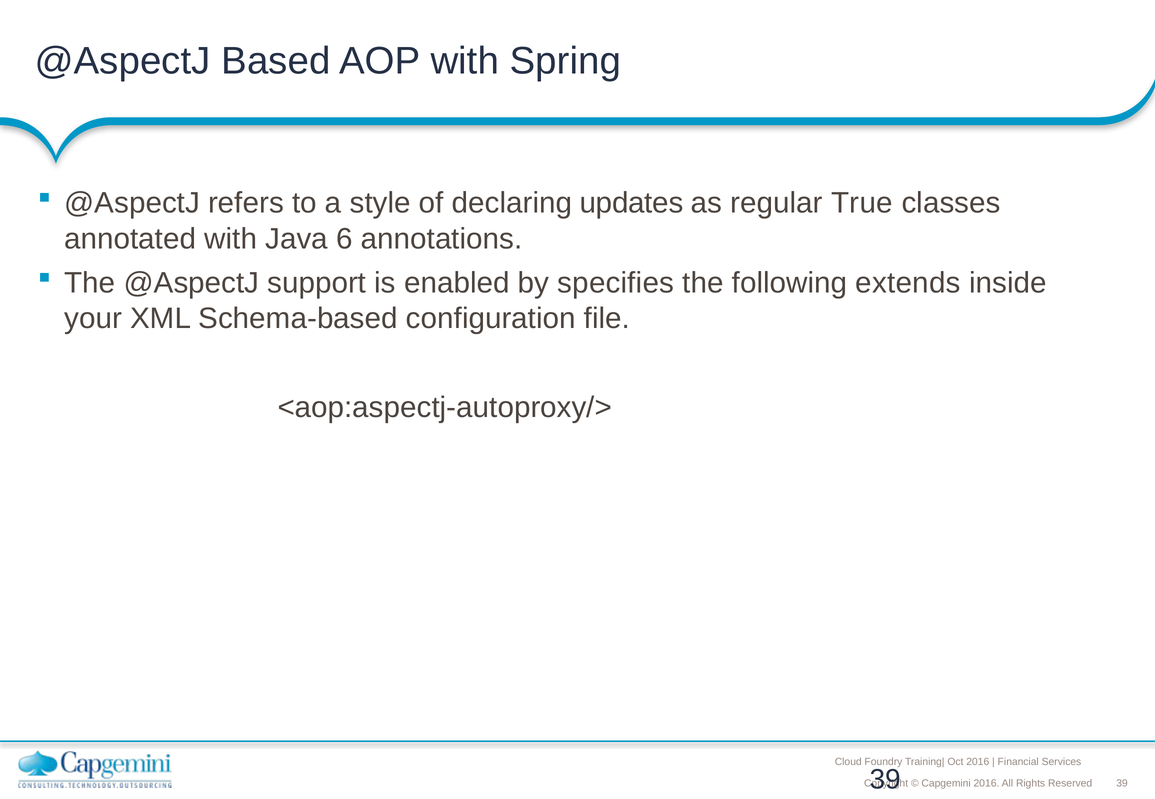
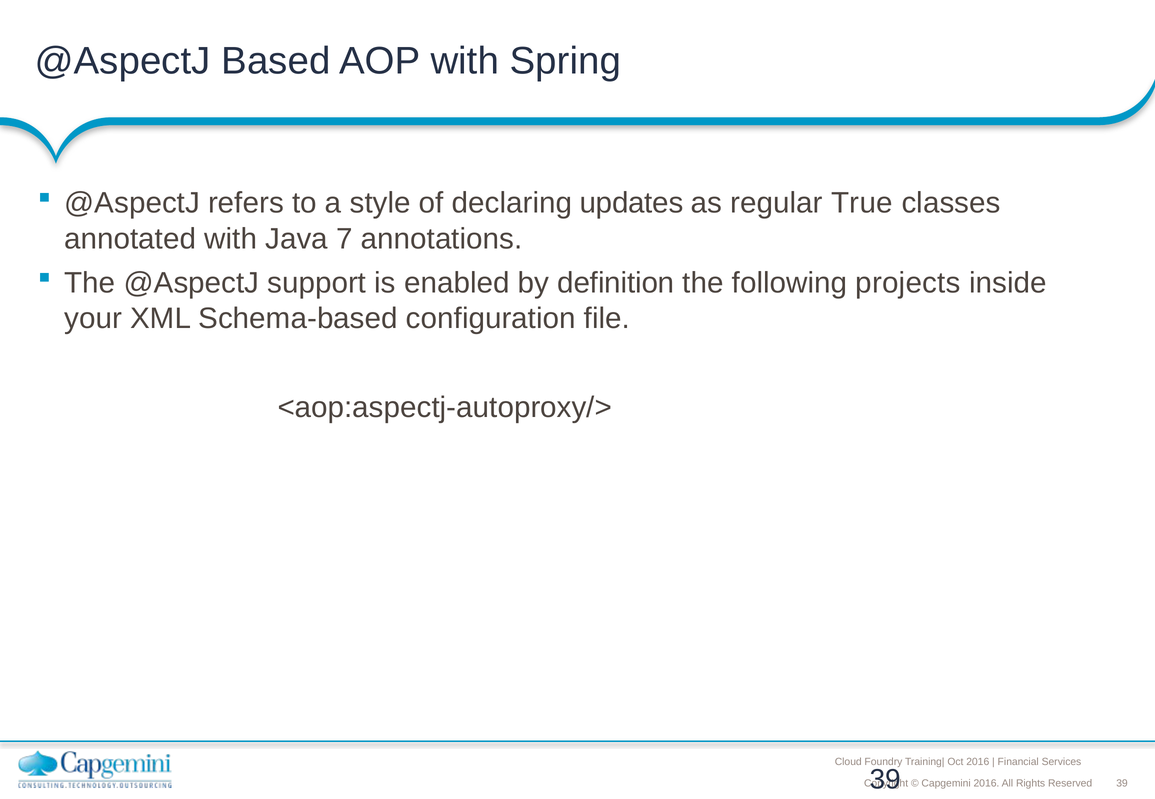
6: 6 -> 7 (344, 239)
specifies: specifies -> definition (616, 283)
extends: extends -> projects (908, 283)
